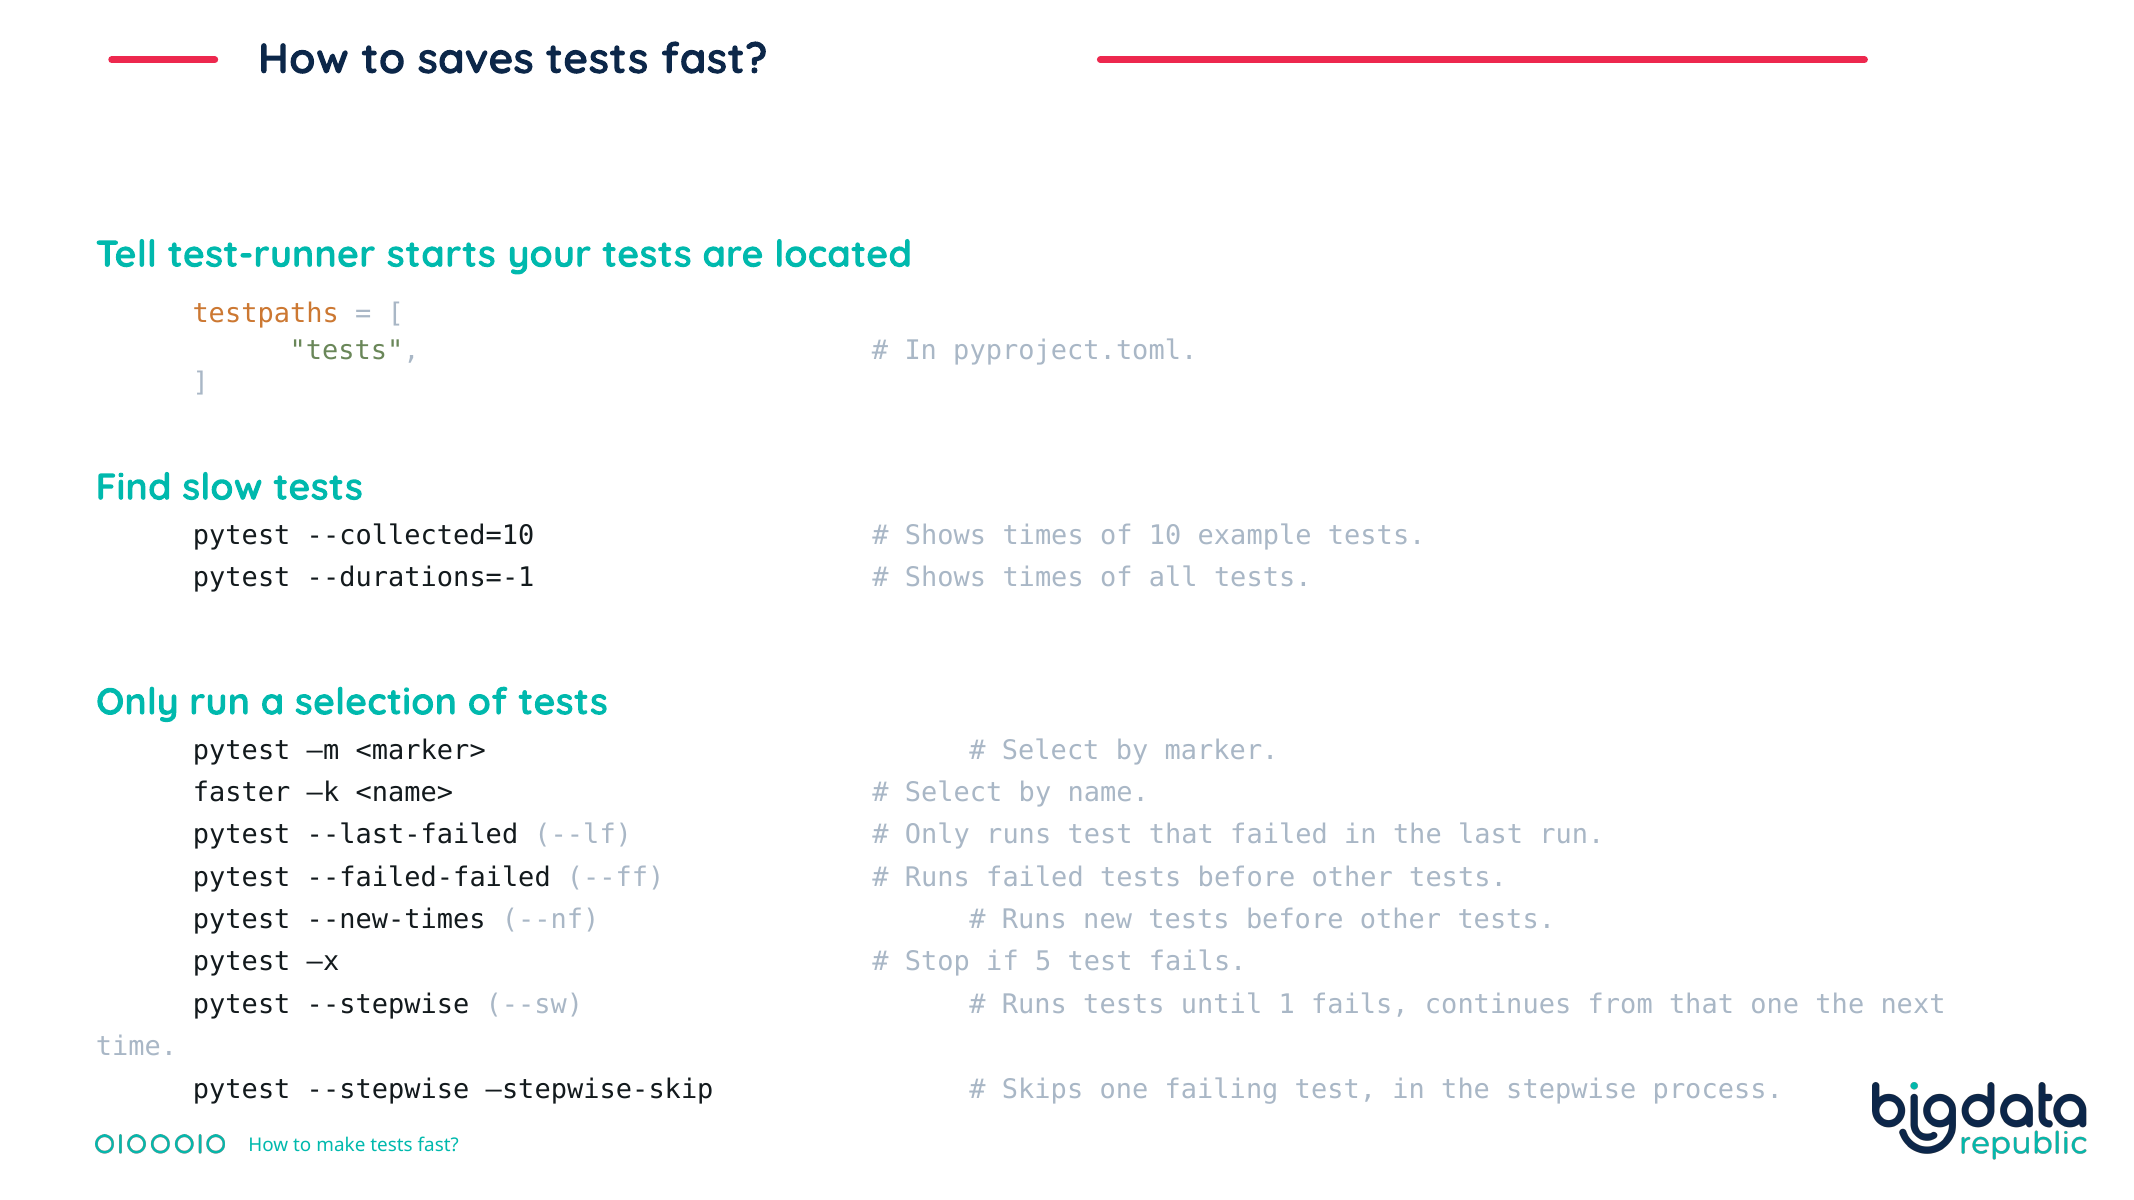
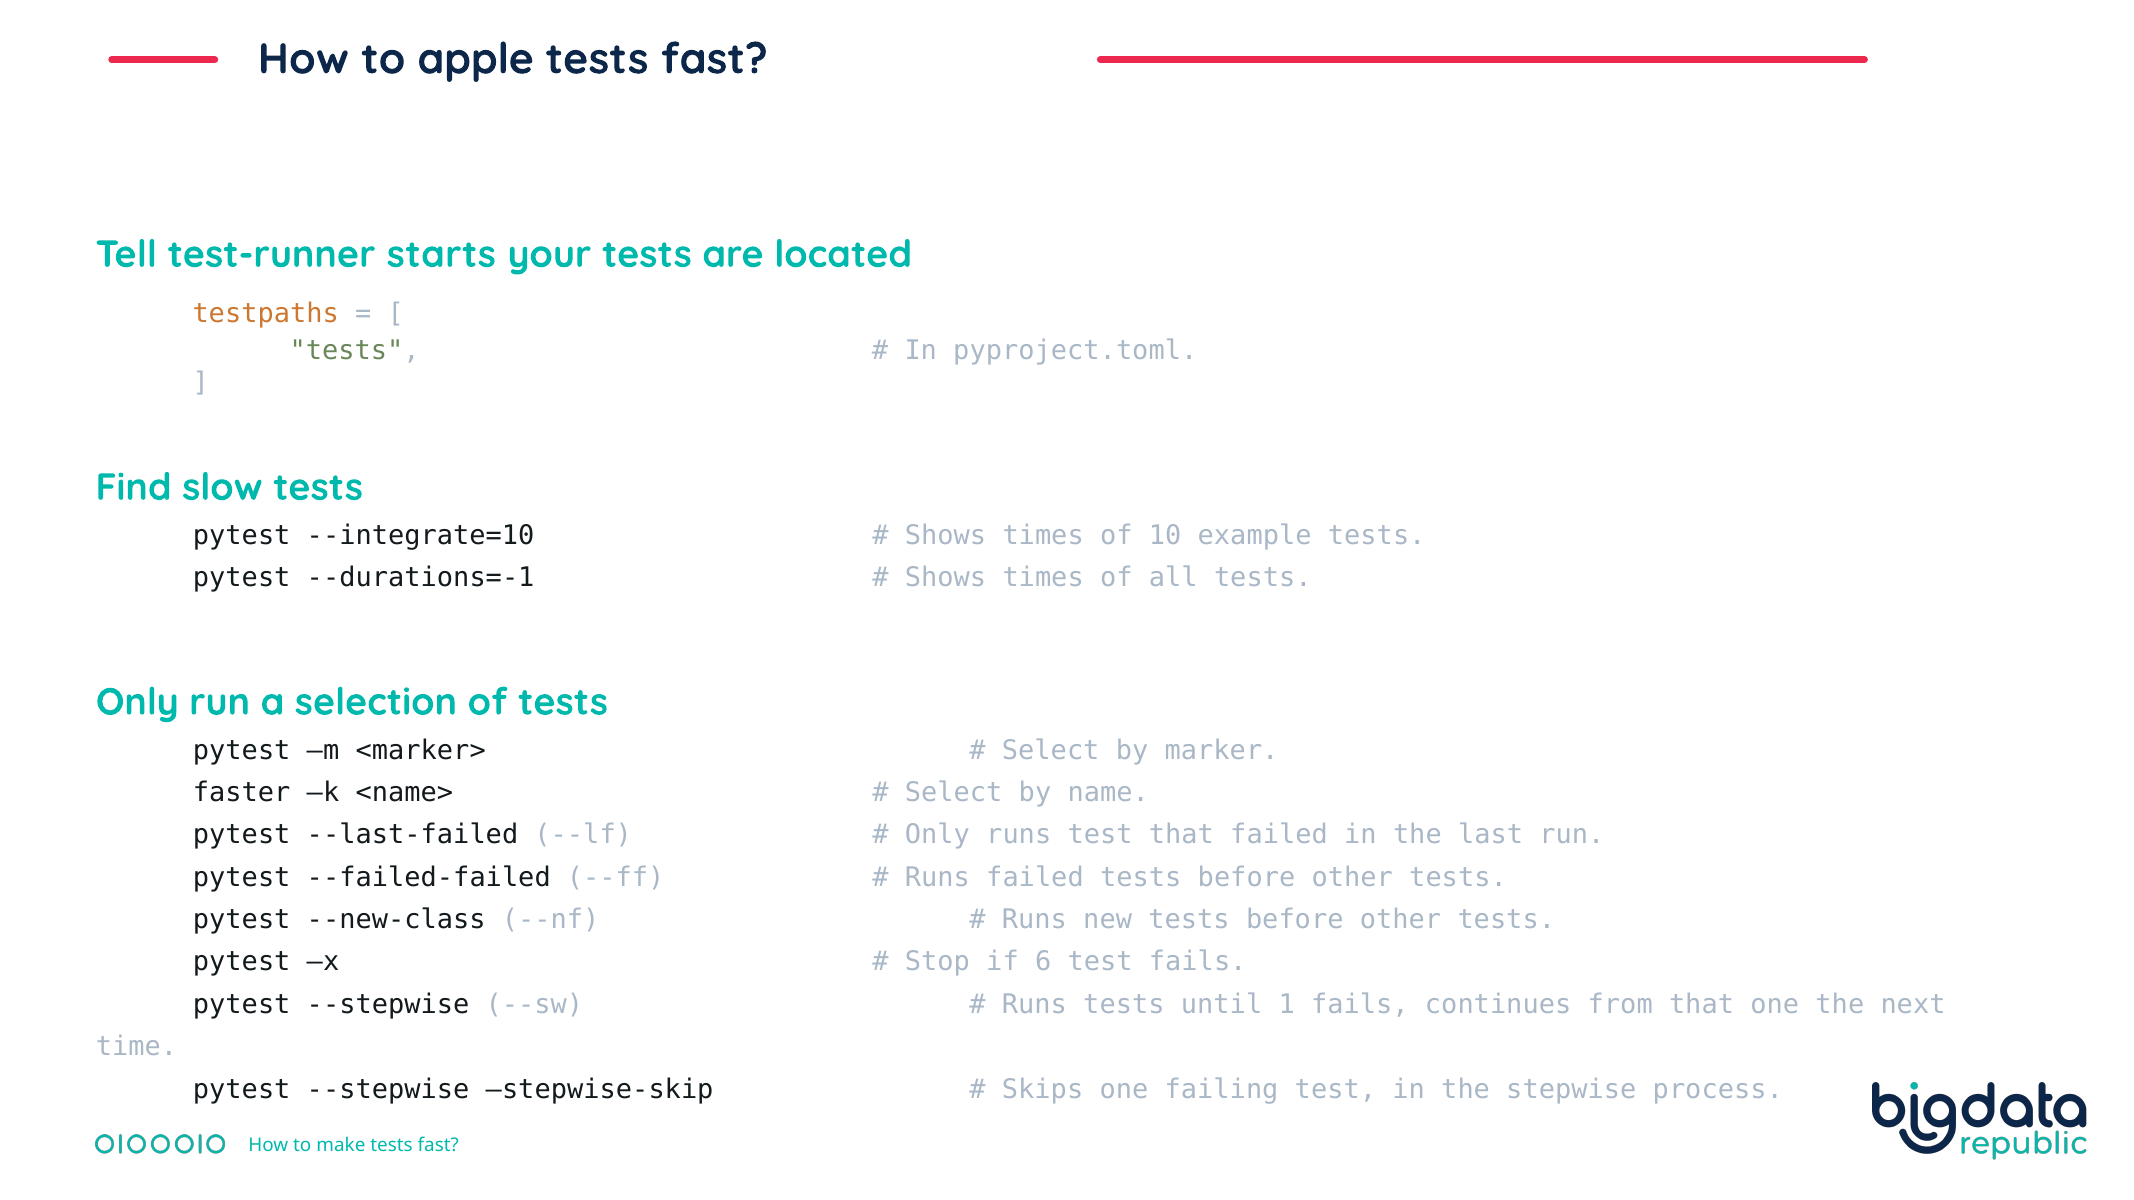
saves: saves -> apple (476, 59)
--collected=10: --collected=10 -> --integrate=10 (421, 536)
--new-times: --new-times -> --new-class (396, 920)
5: 5 -> 6 (1043, 962)
